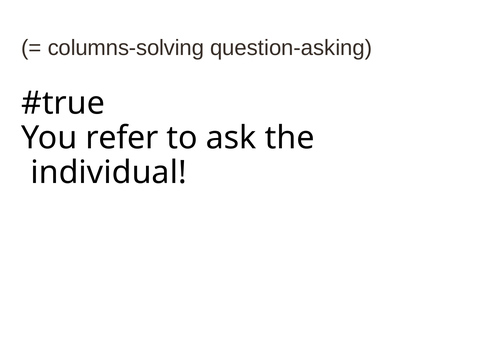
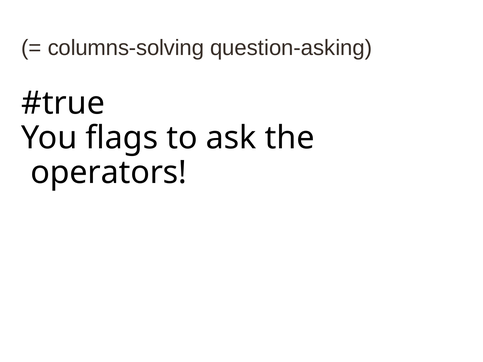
refer: refer -> flags (122, 138)
individual: individual -> operators (109, 173)
